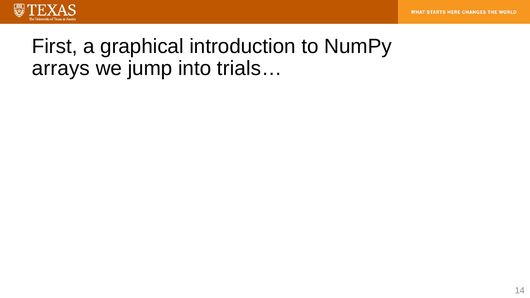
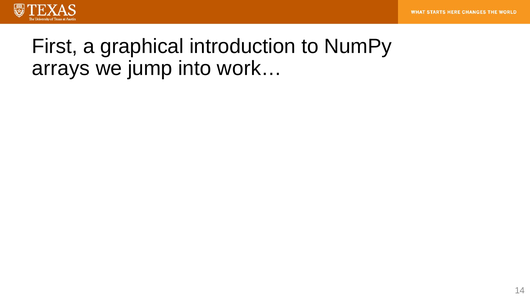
trials…: trials… -> work… (249, 69)
